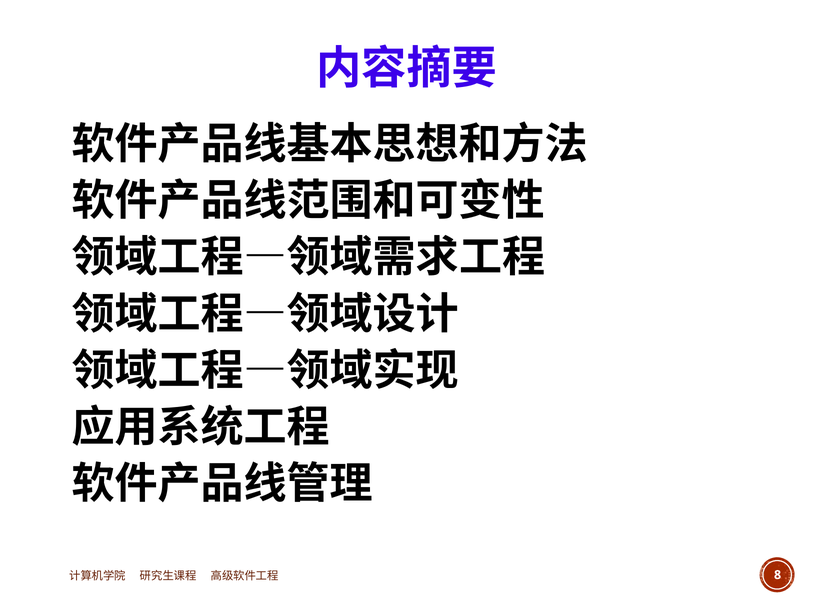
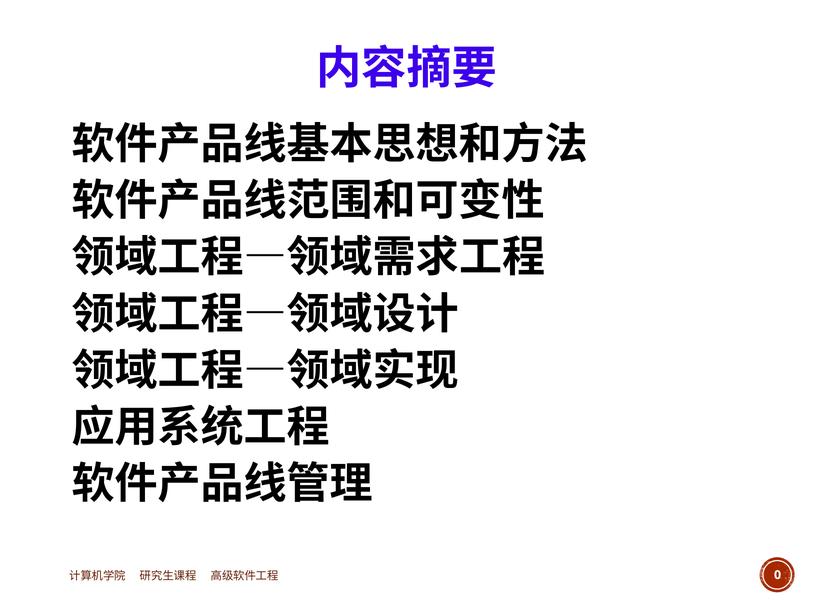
8: 8 -> 0 (778, 575)
